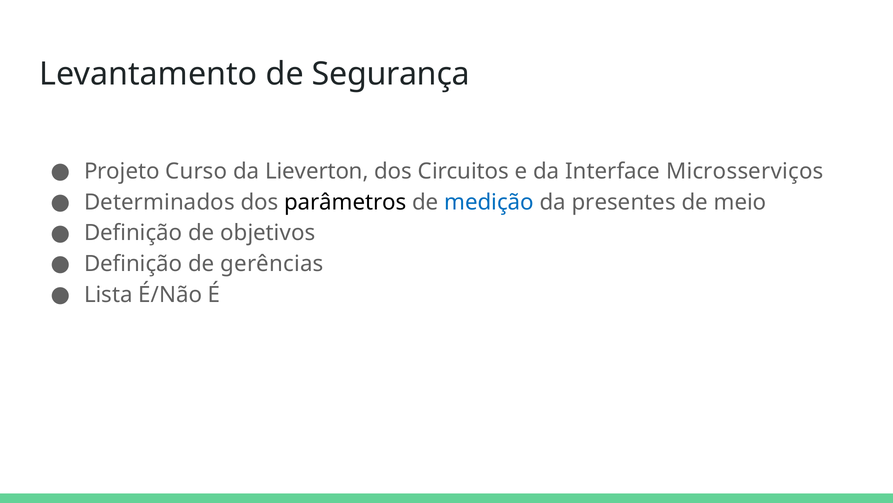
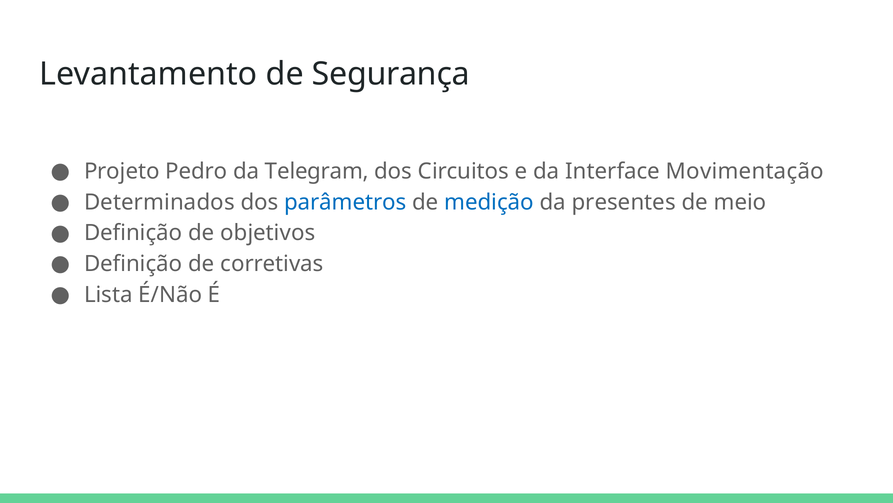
Curso: Curso -> Pedro (196, 171)
Lieverton: Lieverton -> Telegram (317, 171)
Microsserviços: Microsserviços -> Movimentação (745, 171)
parâmetros colour: black -> blue (345, 202)
gerências: gerências -> corretivas (272, 264)
